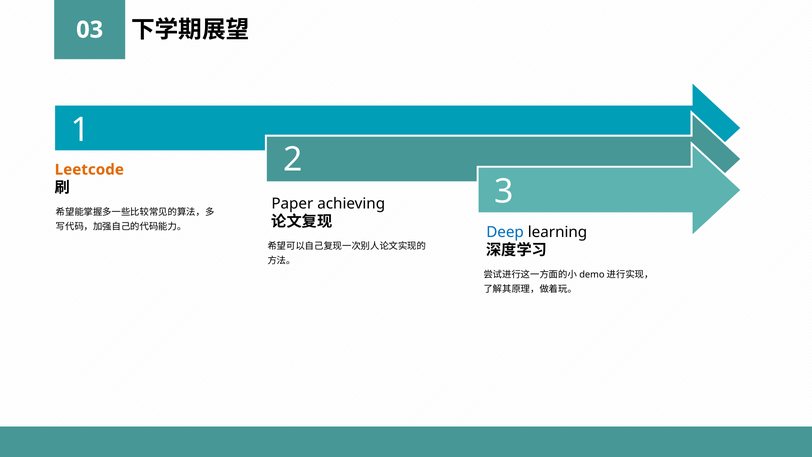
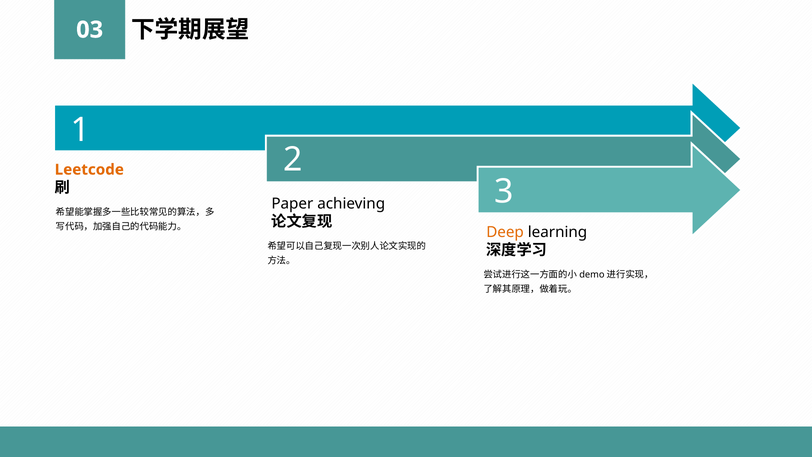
Deep colour: blue -> orange (505, 232)
